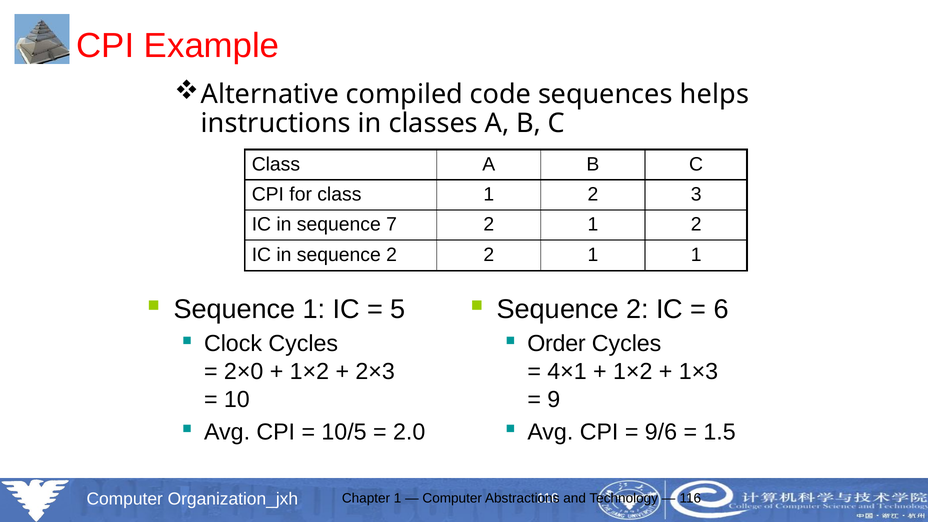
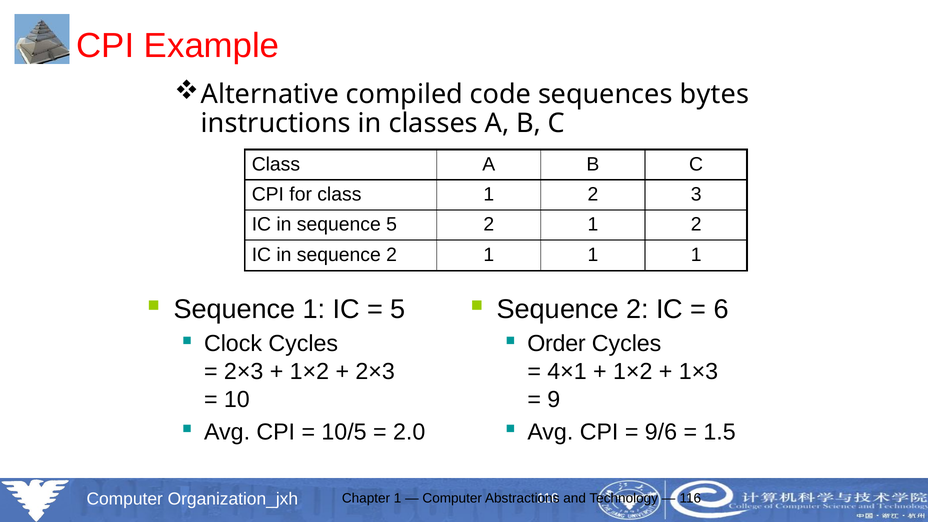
helps: helps -> bytes (714, 94)
sequence 7: 7 -> 5 (392, 224)
sequence 2 2: 2 -> 1 (489, 255)
2×0: 2×0 -> 2×3 (244, 372)
